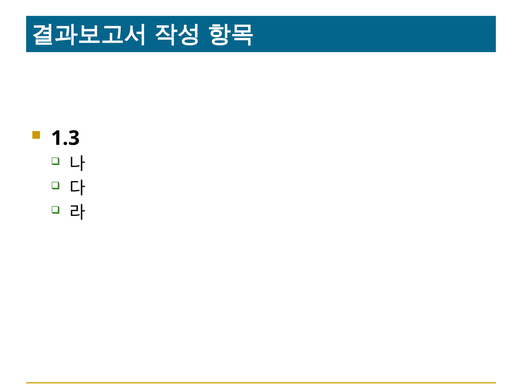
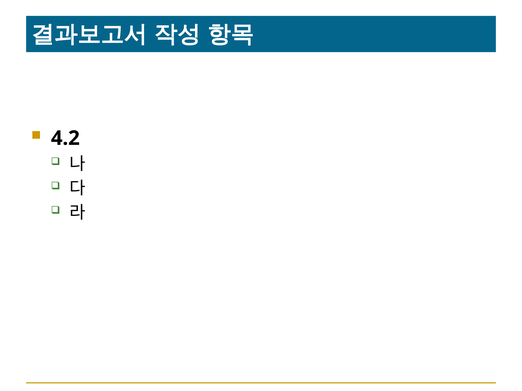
1.3: 1.3 -> 4.2 (65, 138)
